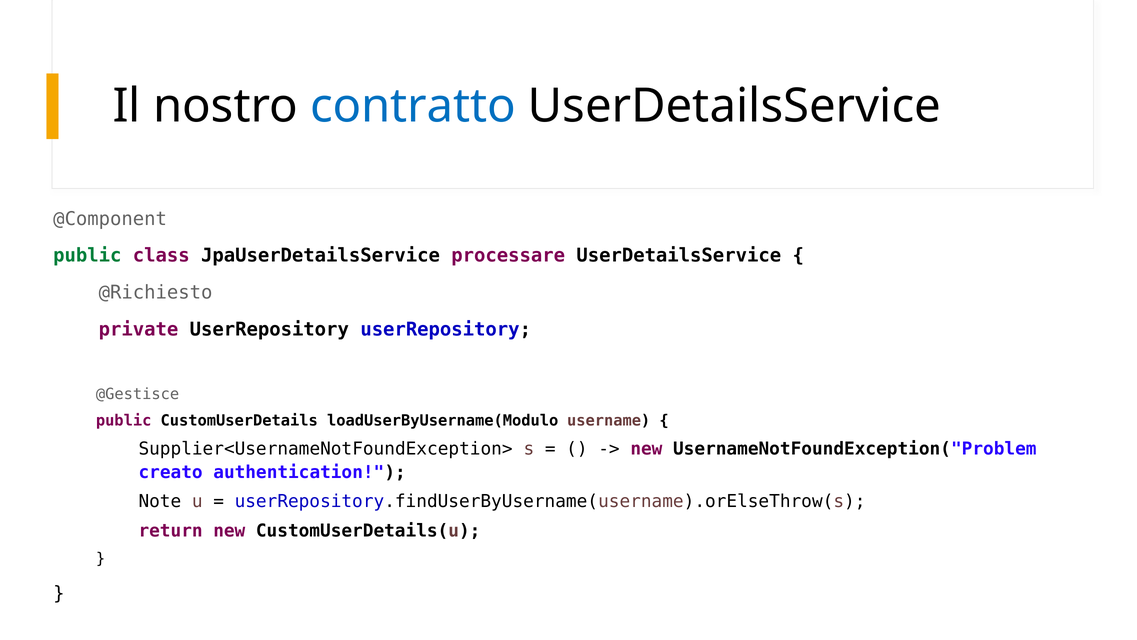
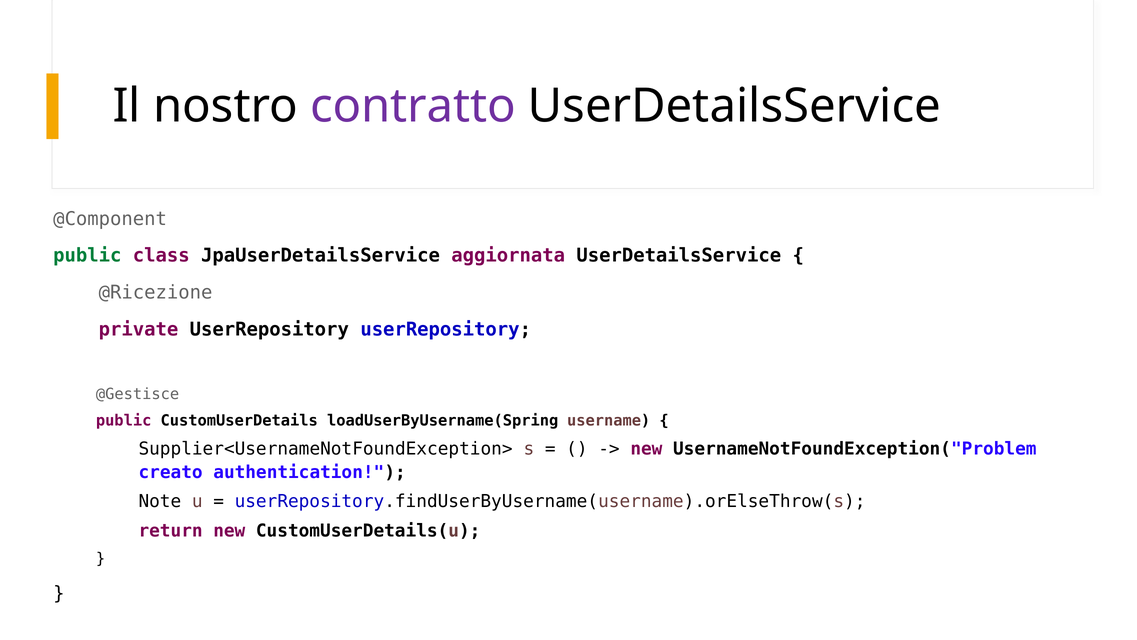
contratto colour: blue -> purple (413, 106)
processare: processare -> aggiornata (508, 256)
@Richiesto: @Richiesto -> @Ricezione (156, 292)
loadUserByUsername(Modulo: loadUserByUsername(Modulo -> loadUserByUsername(Spring (443, 420)
